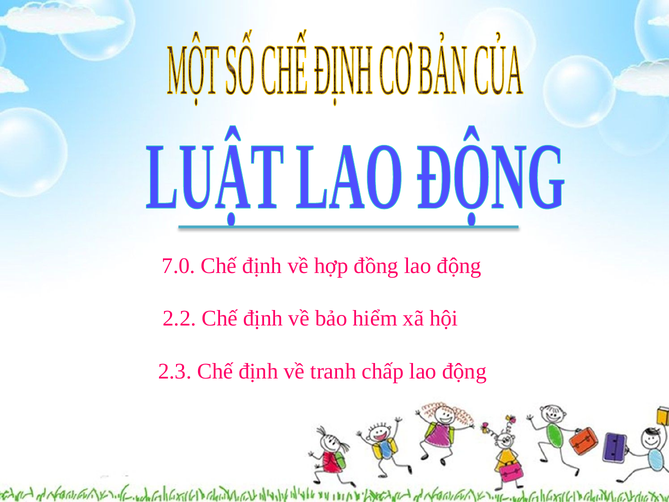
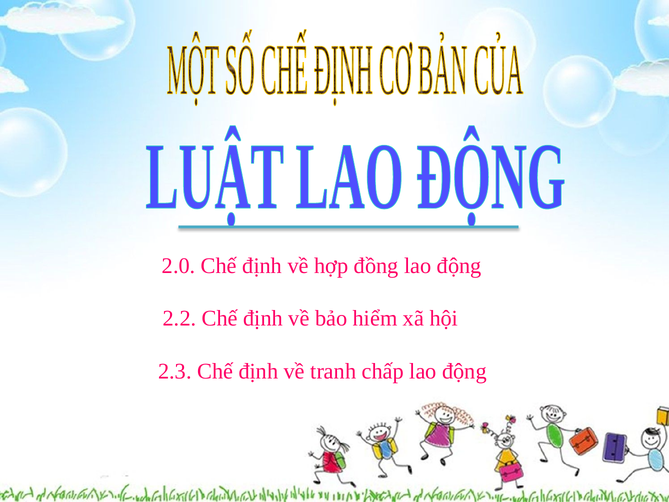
7.0: 7.0 -> 2.0 (179, 266)
